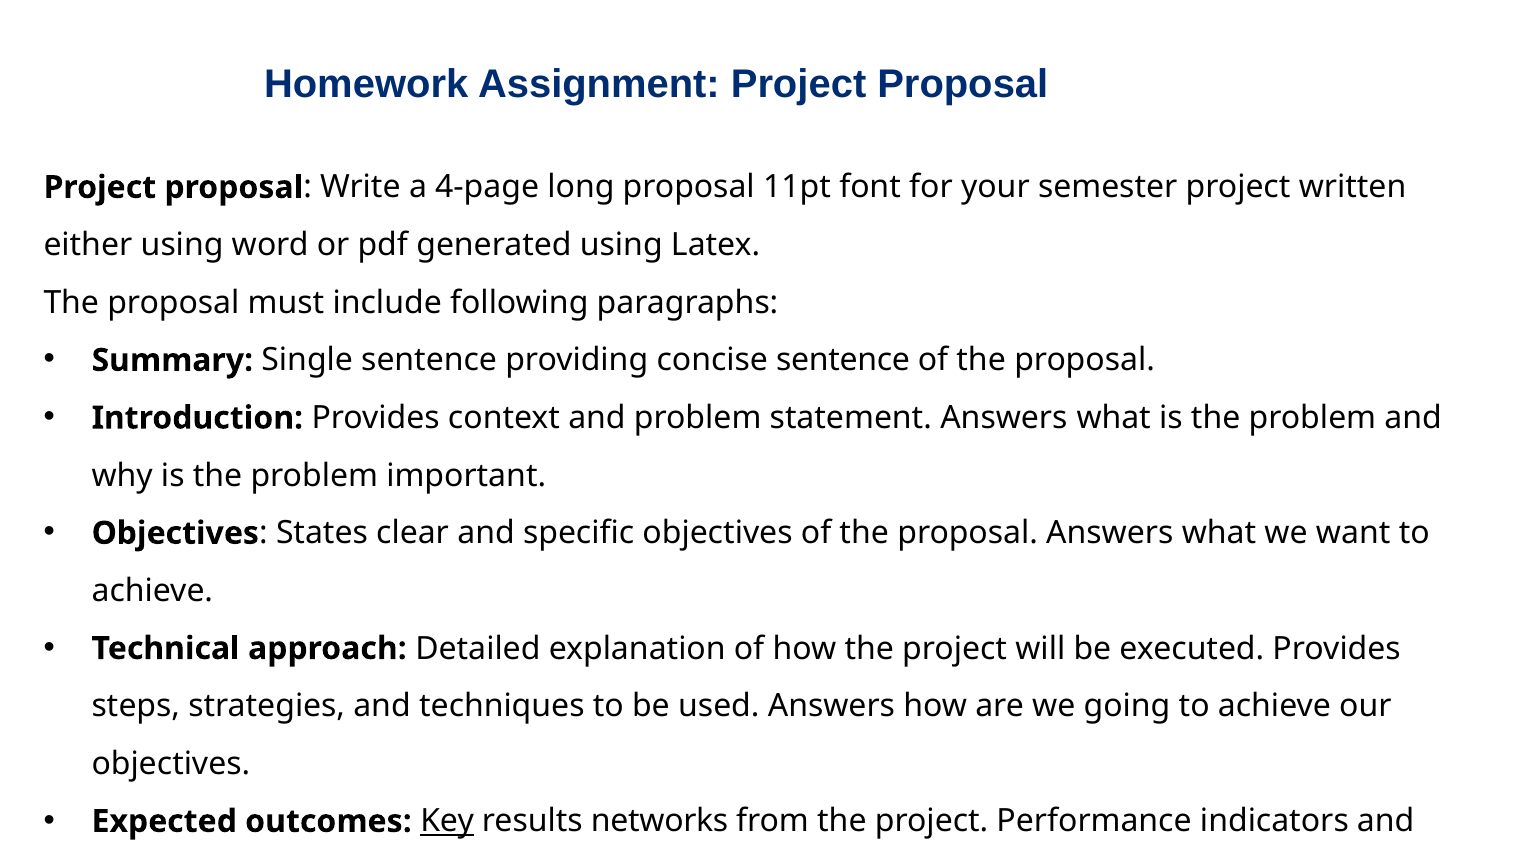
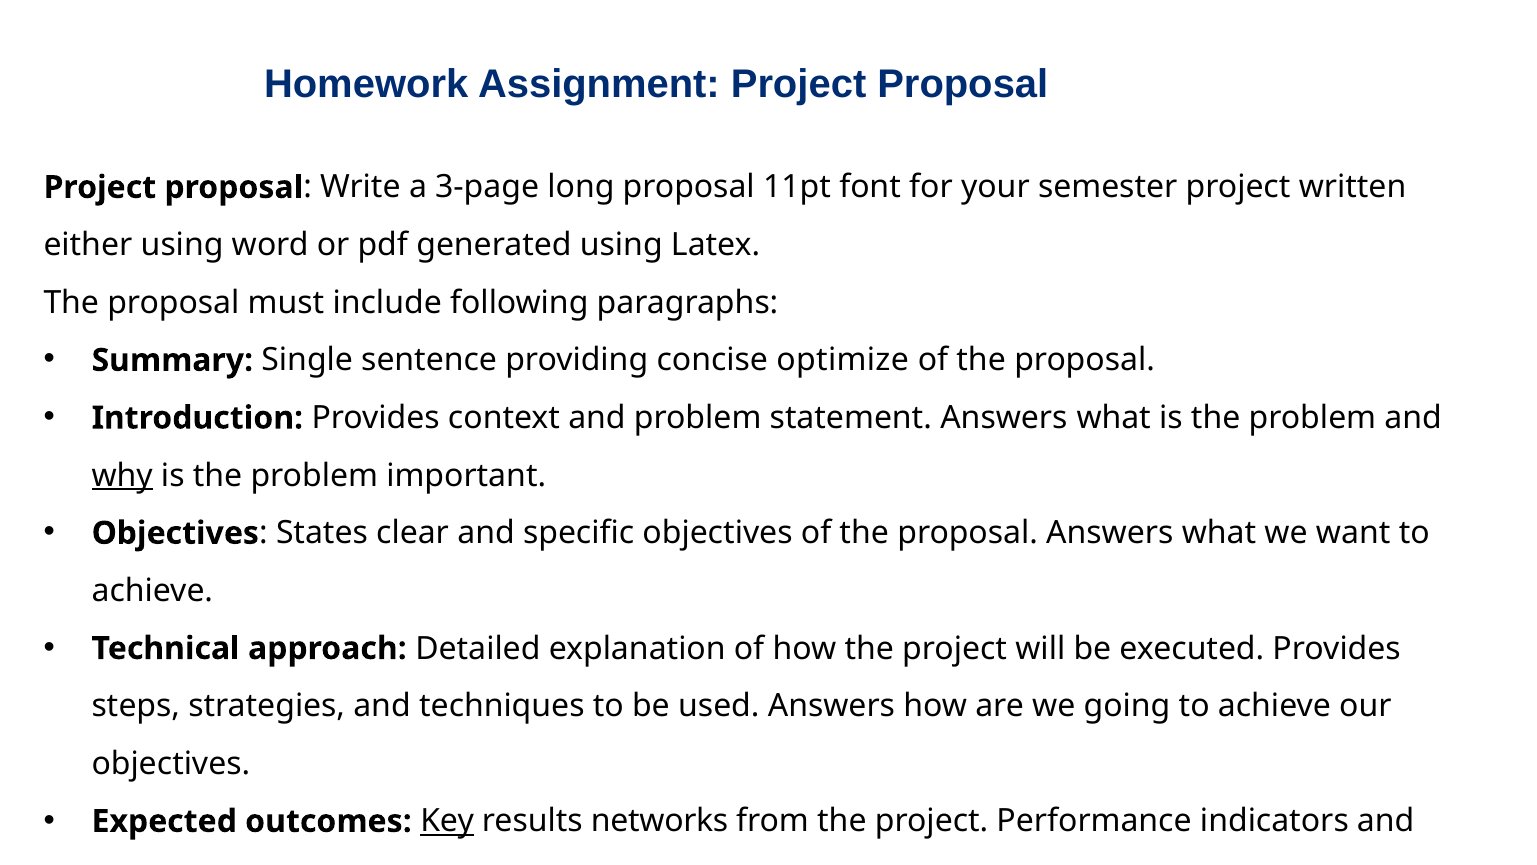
4-page: 4-page -> 3-page (487, 187)
concise sentence: sentence -> optimize (843, 360)
why underline: none -> present (122, 475)
